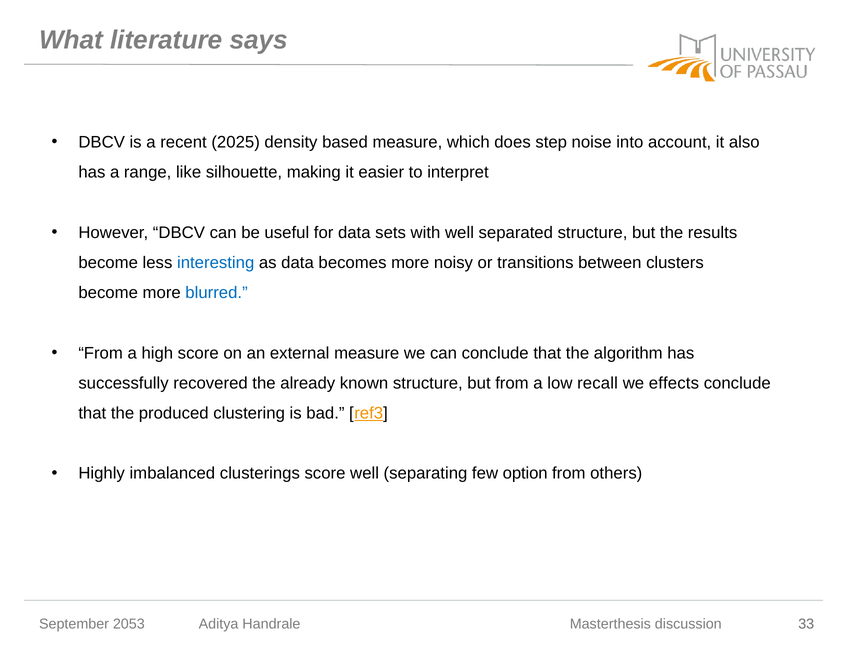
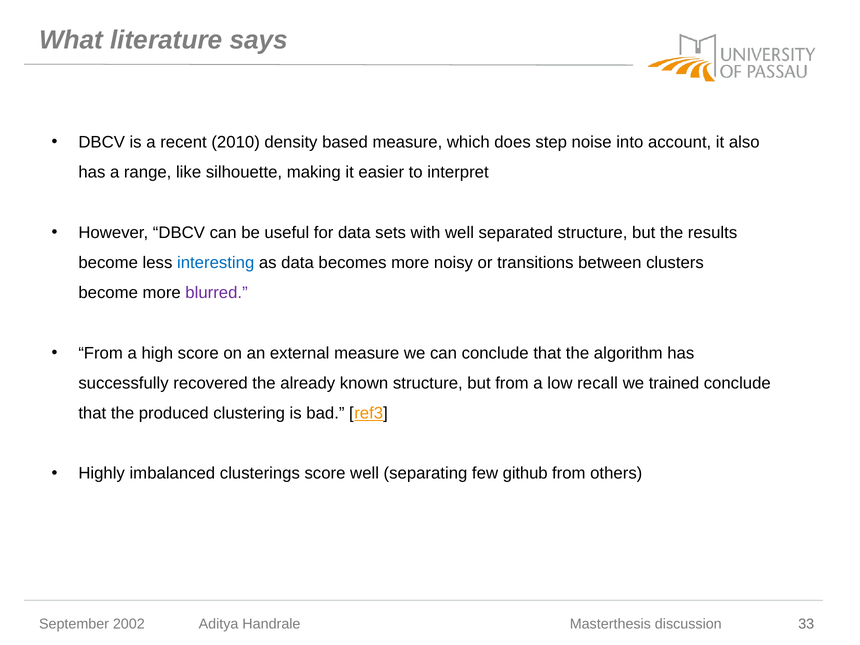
2025: 2025 -> 2010 (236, 142)
blurred colour: blue -> purple (217, 293)
effects: effects -> trained (674, 383)
option: option -> github (525, 473)
2053: 2053 -> 2002 (129, 624)
